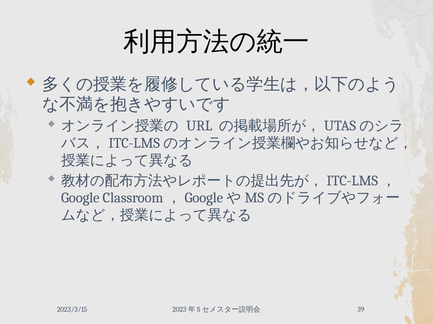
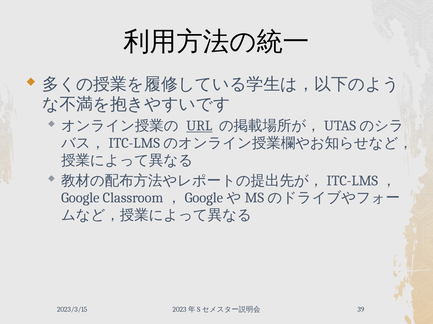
URL underline: none -> present (199, 126)
